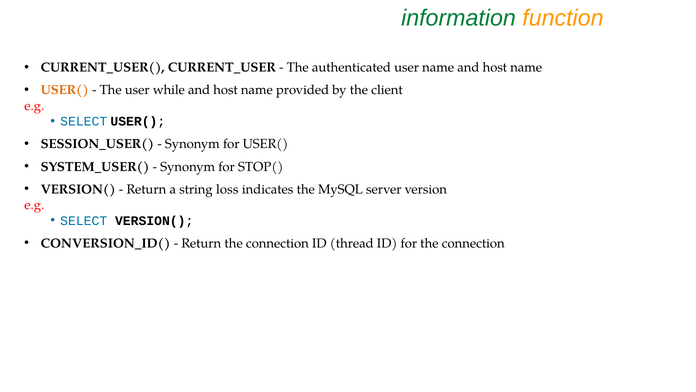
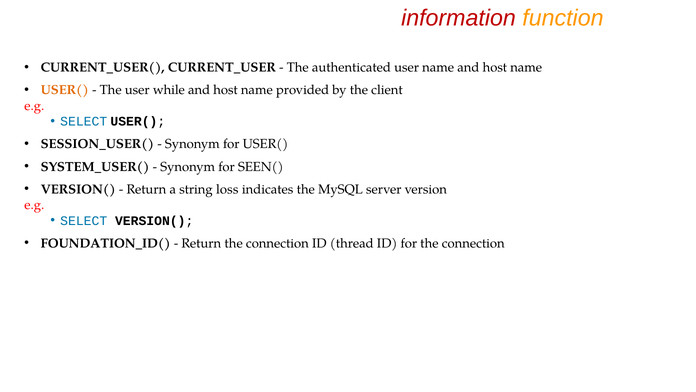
information colour: green -> red (458, 18)
STOP(: STOP( -> SEEN( (261, 167)
CONVERSION_ID(: CONVERSION_ID( -> FOUNDATION_ID( (106, 243)
